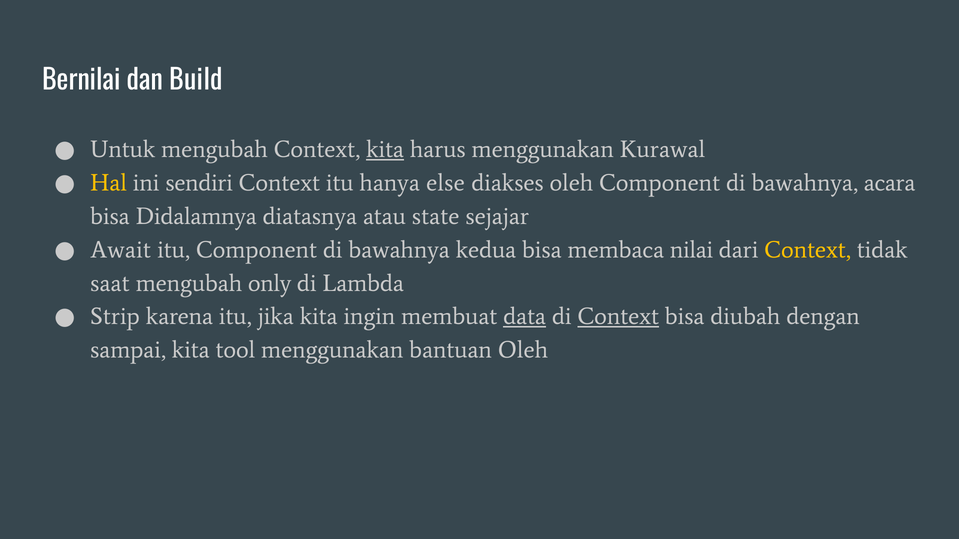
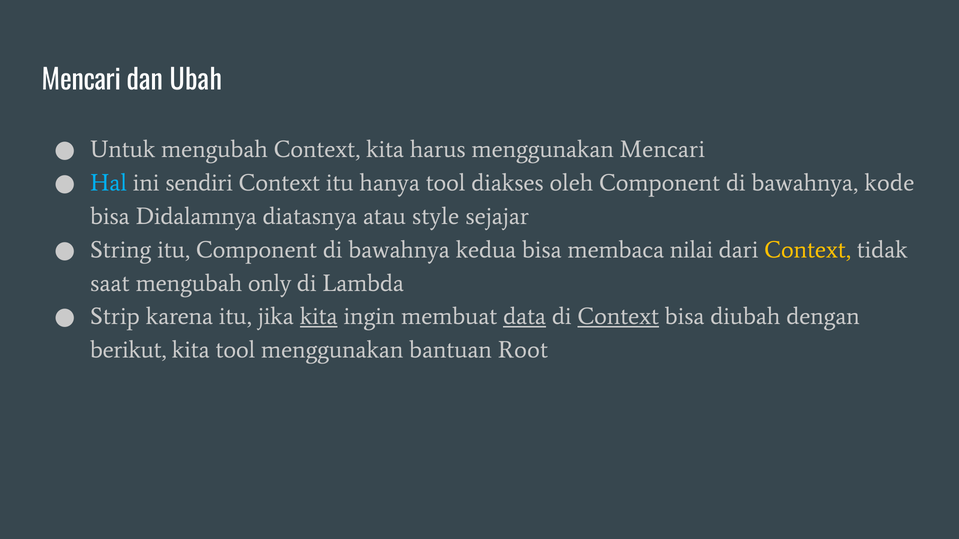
Bernilai: Bernilai -> Mencari (81, 80)
Build: Build -> Ubah (196, 80)
kita underline: present -> none (385, 150)
menggunakan Kurawal: Kurawal -> Mencari (662, 150)
Hal colour: yellow -> light blue (109, 183)
hanya else: else -> tool (446, 183)
acara: acara -> kode (889, 183)
state: state -> style (436, 217)
Await: Await -> String (121, 250)
kita underline: none -> present (319, 317)
sampai: sampai -> berikut (128, 350)
bantuan Oleh: Oleh -> Root (523, 350)
